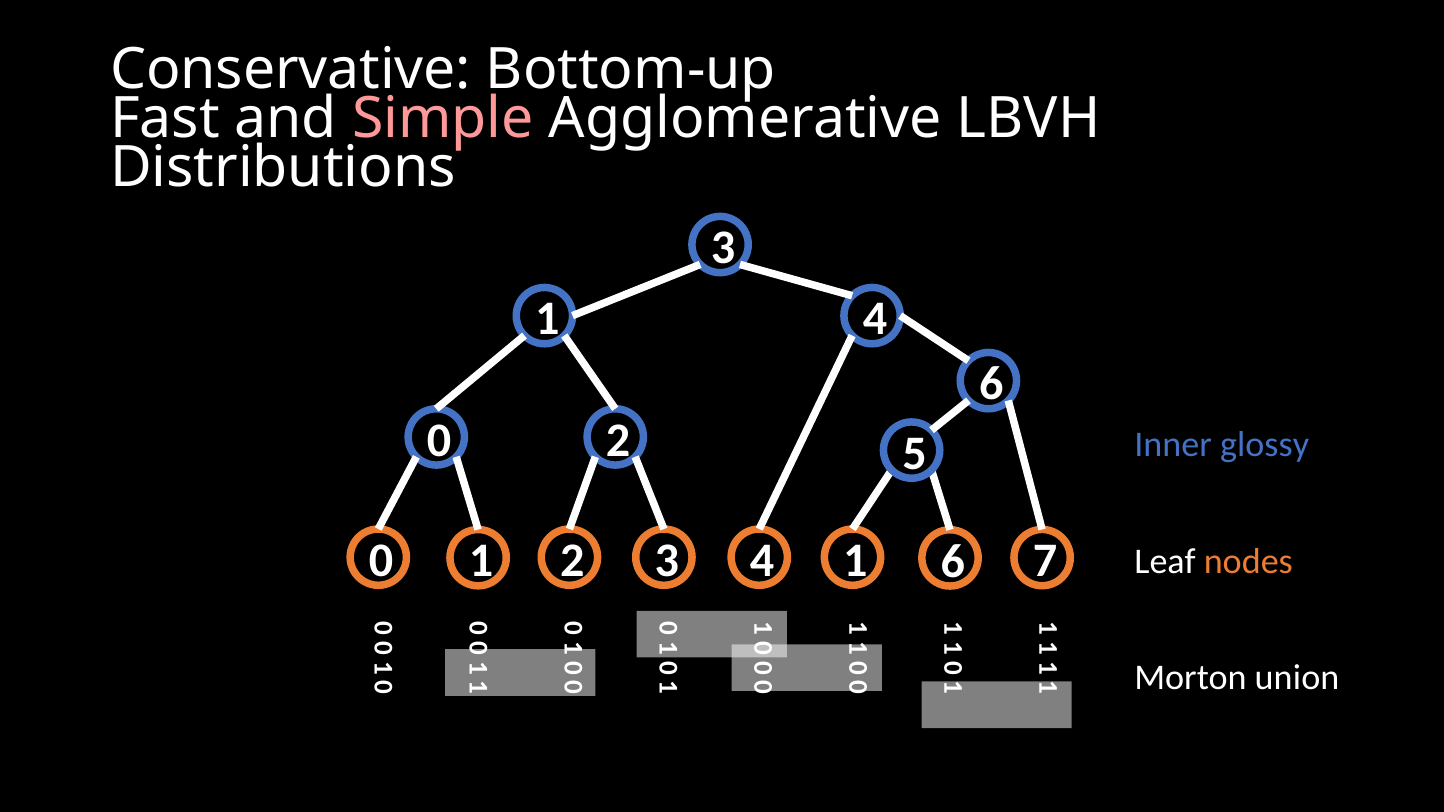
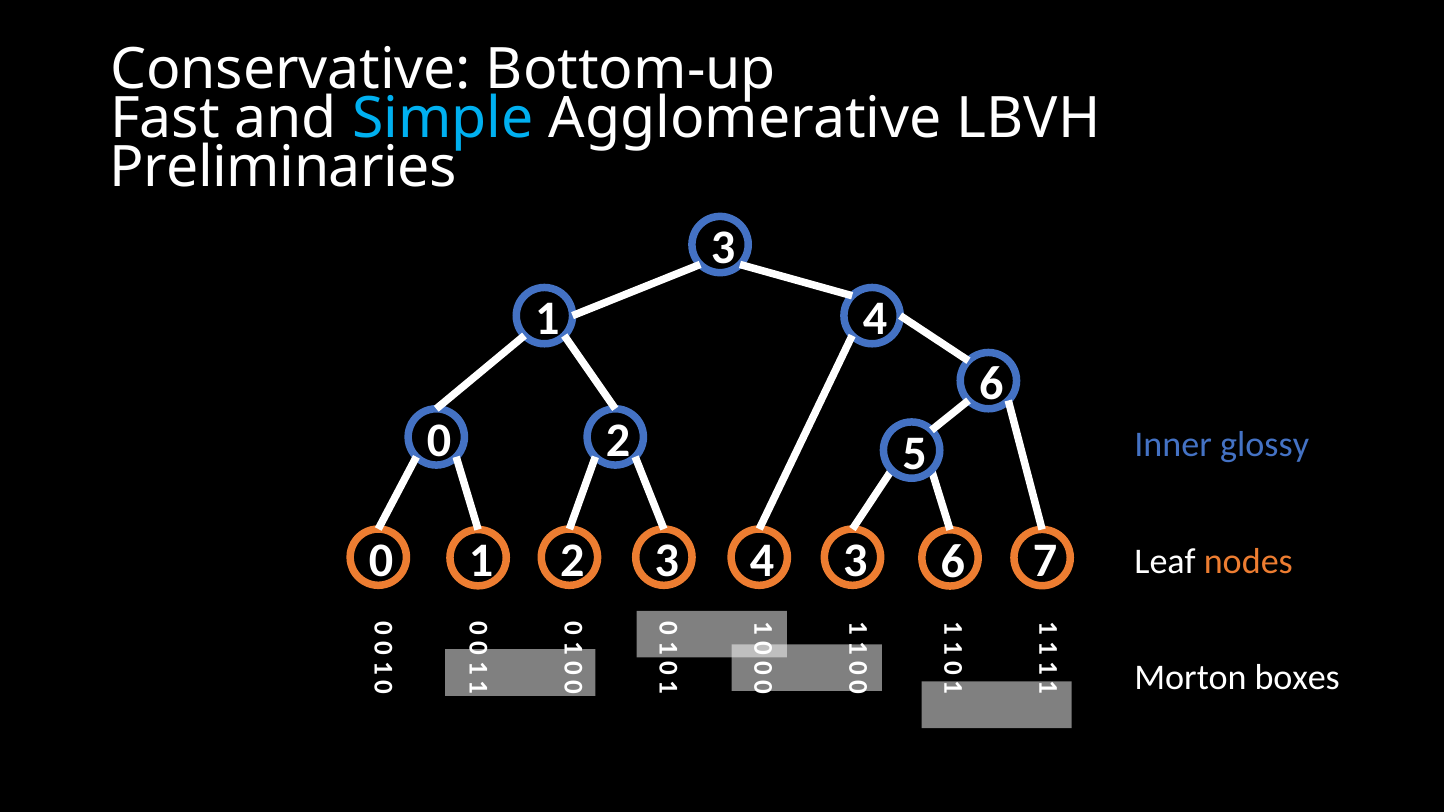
Simple colour: pink -> light blue (443, 119)
Distributions: Distributions -> Preliminaries (283, 168)
4 1: 1 -> 3 (855, 561)
union: union -> boxes (1297, 678)
